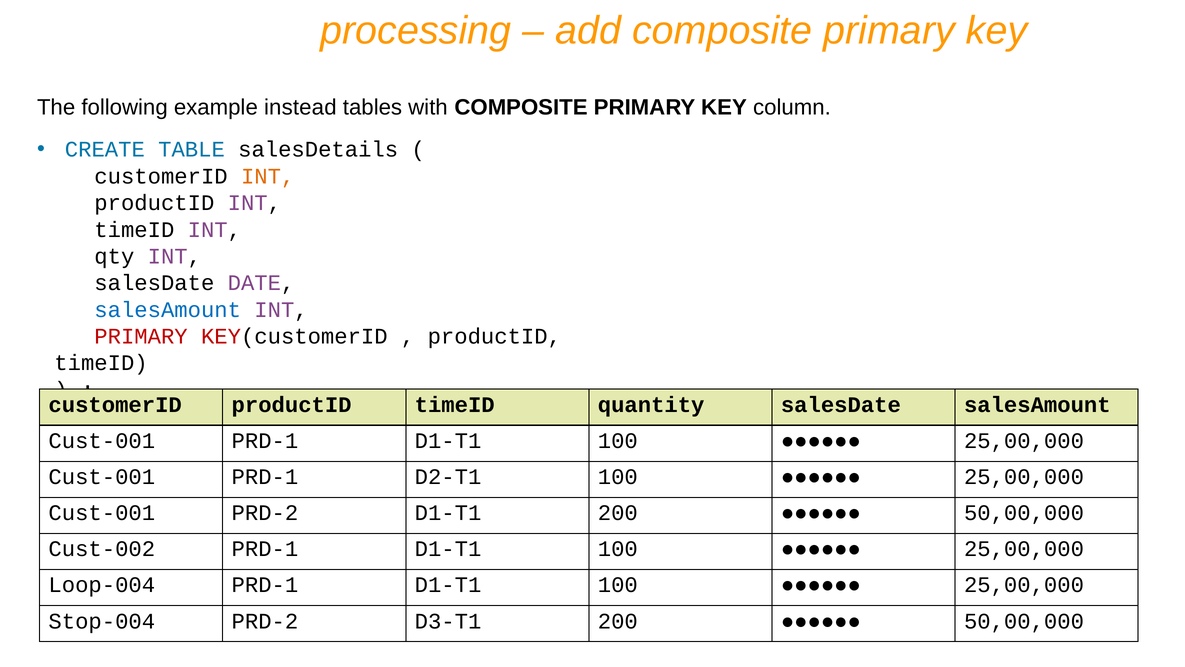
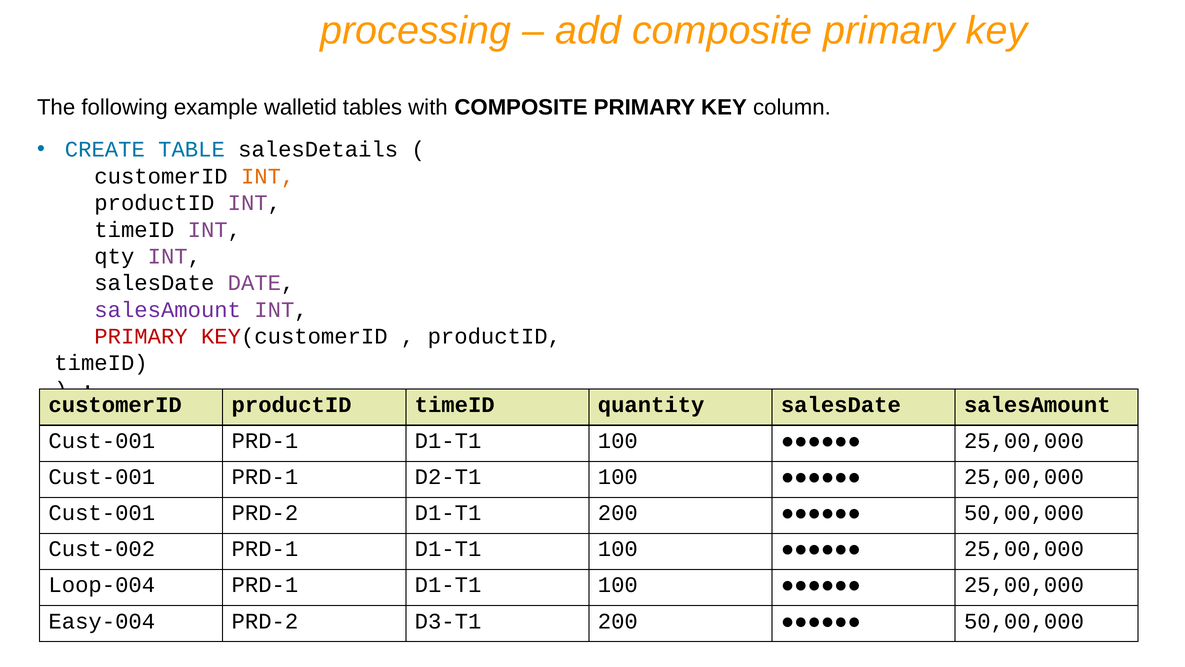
instead: instead -> walletid (300, 108)
salesAmount colour: blue -> purple (168, 310)
Stop-004: Stop-004 -> Easy-004 (102, 621)
